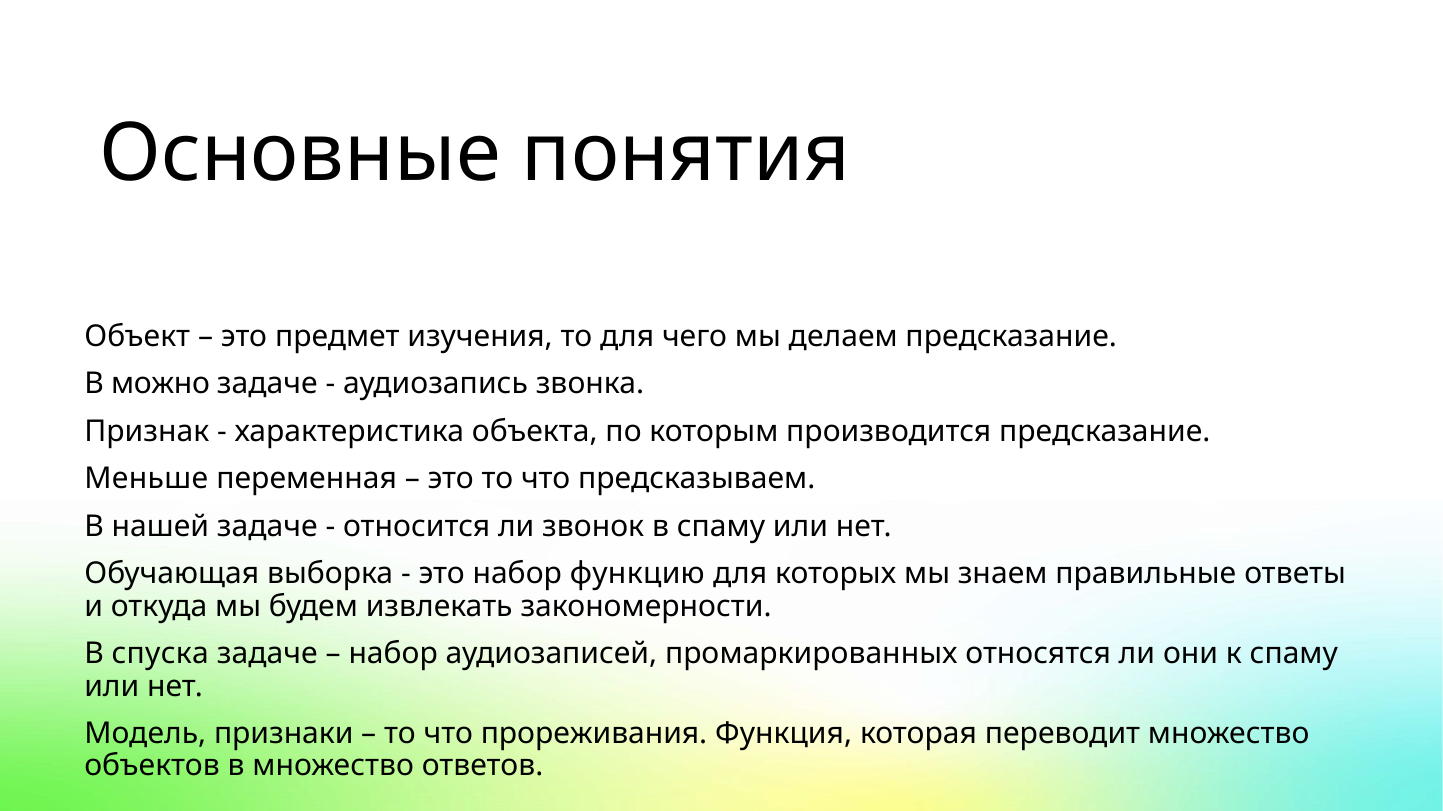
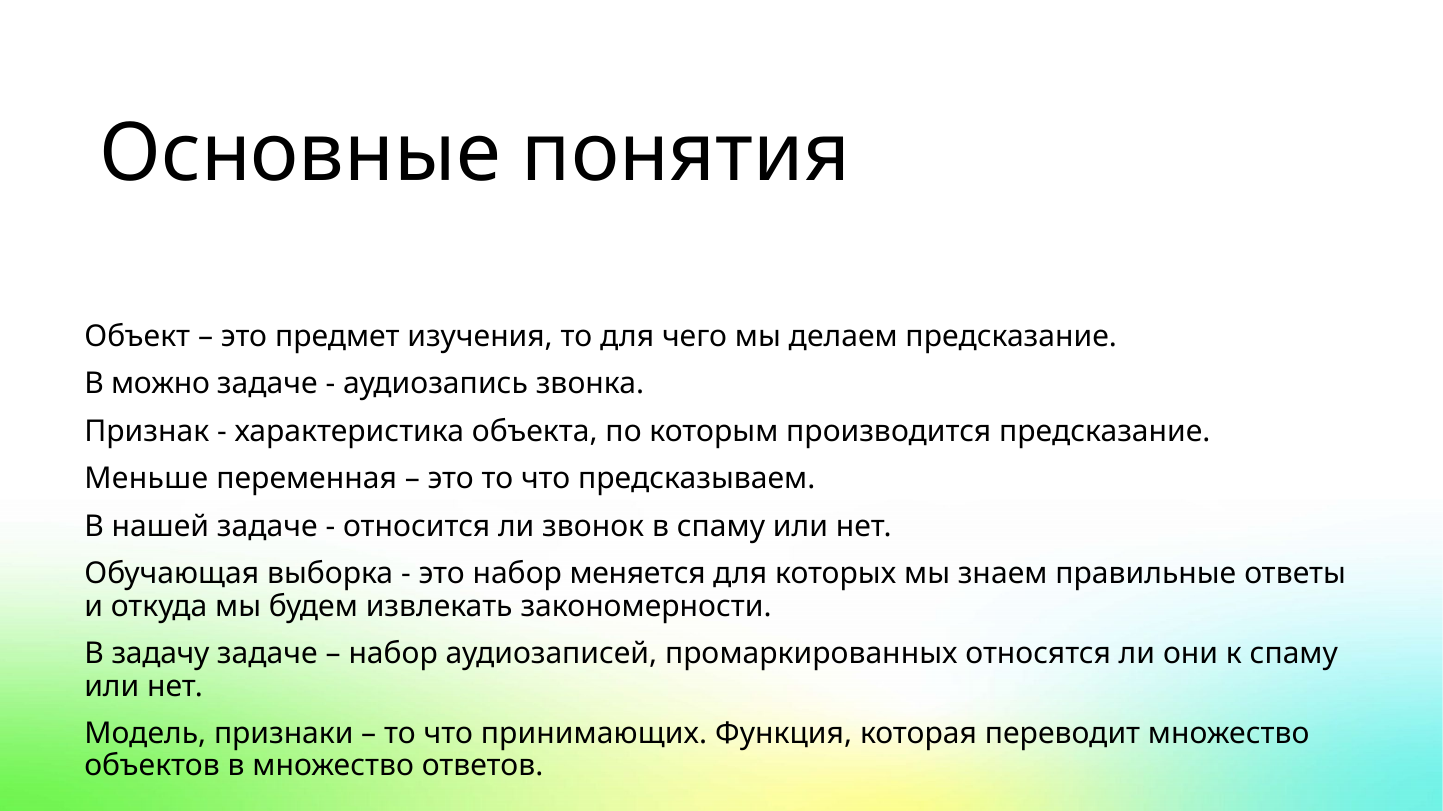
функцию: функцию -> меняется (638, 574)
спуска: спуска -> задачу (161, 654)
прореживания: прореживания -> принимающих (594, 734)
